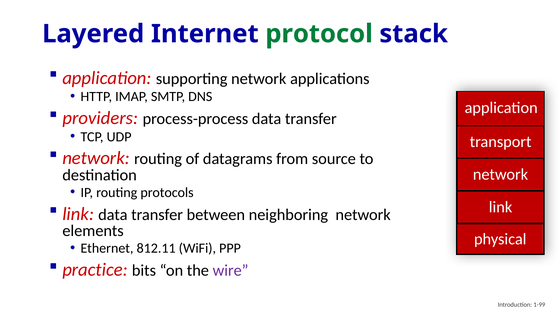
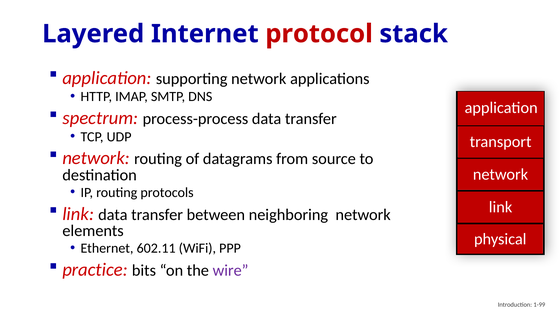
protocol colour: green -> red (319, 34)
providers: providers -> spectrum (100, 118)
812.11: 812.11 -> 602.11 (156, 248)
